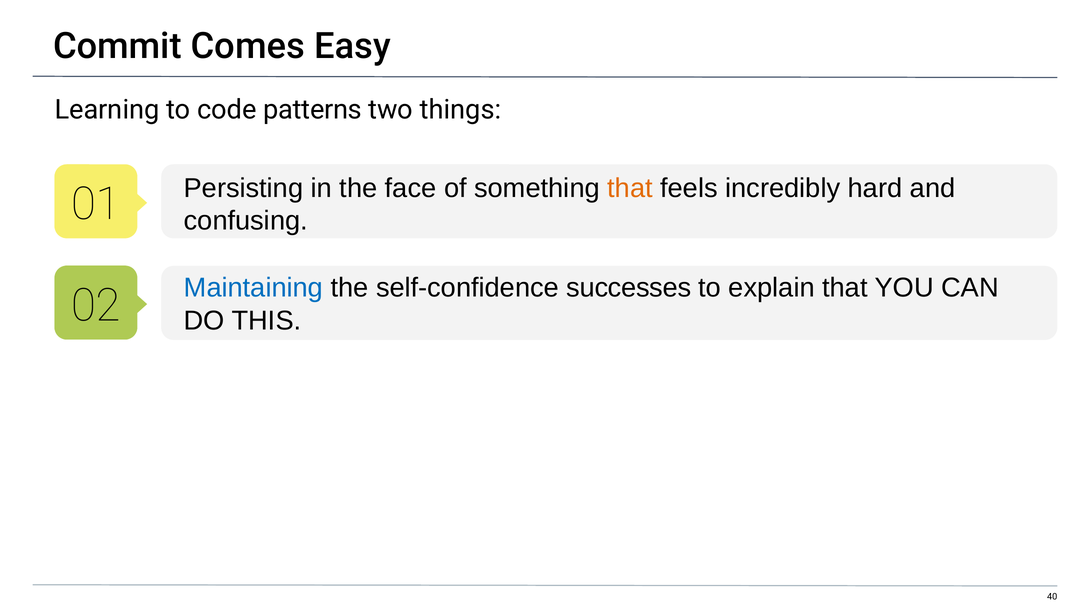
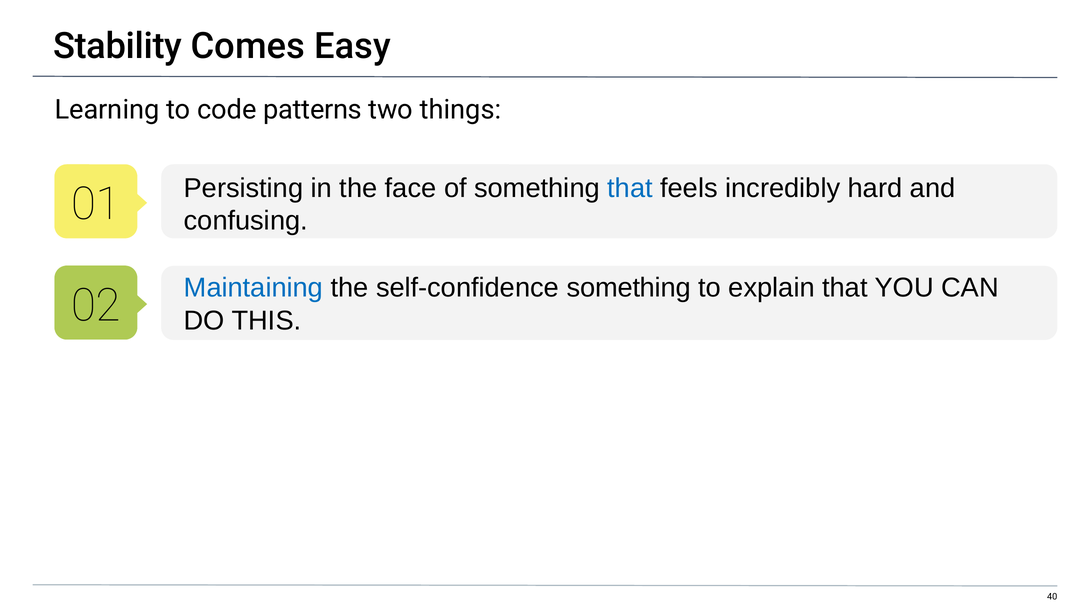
Commit: Commit -> Stability (118, 46)
that colour: orange -> blue (630, 188)
self-confidence successes: successes -> something (629, 288)
